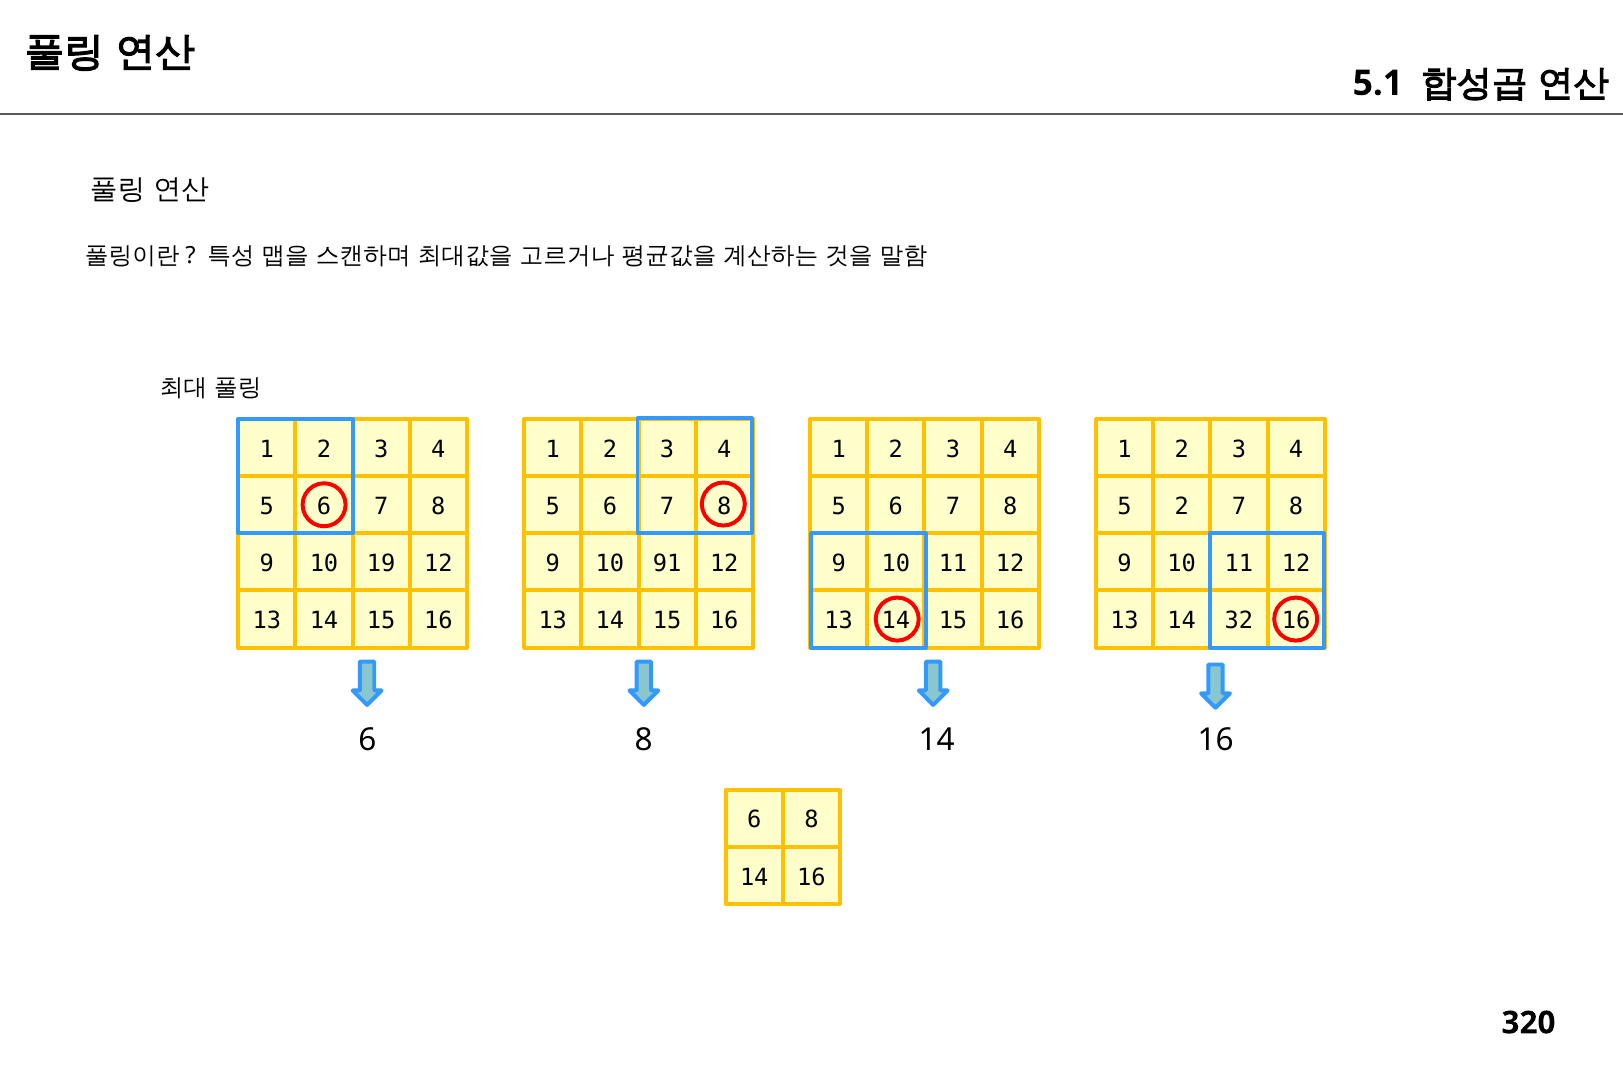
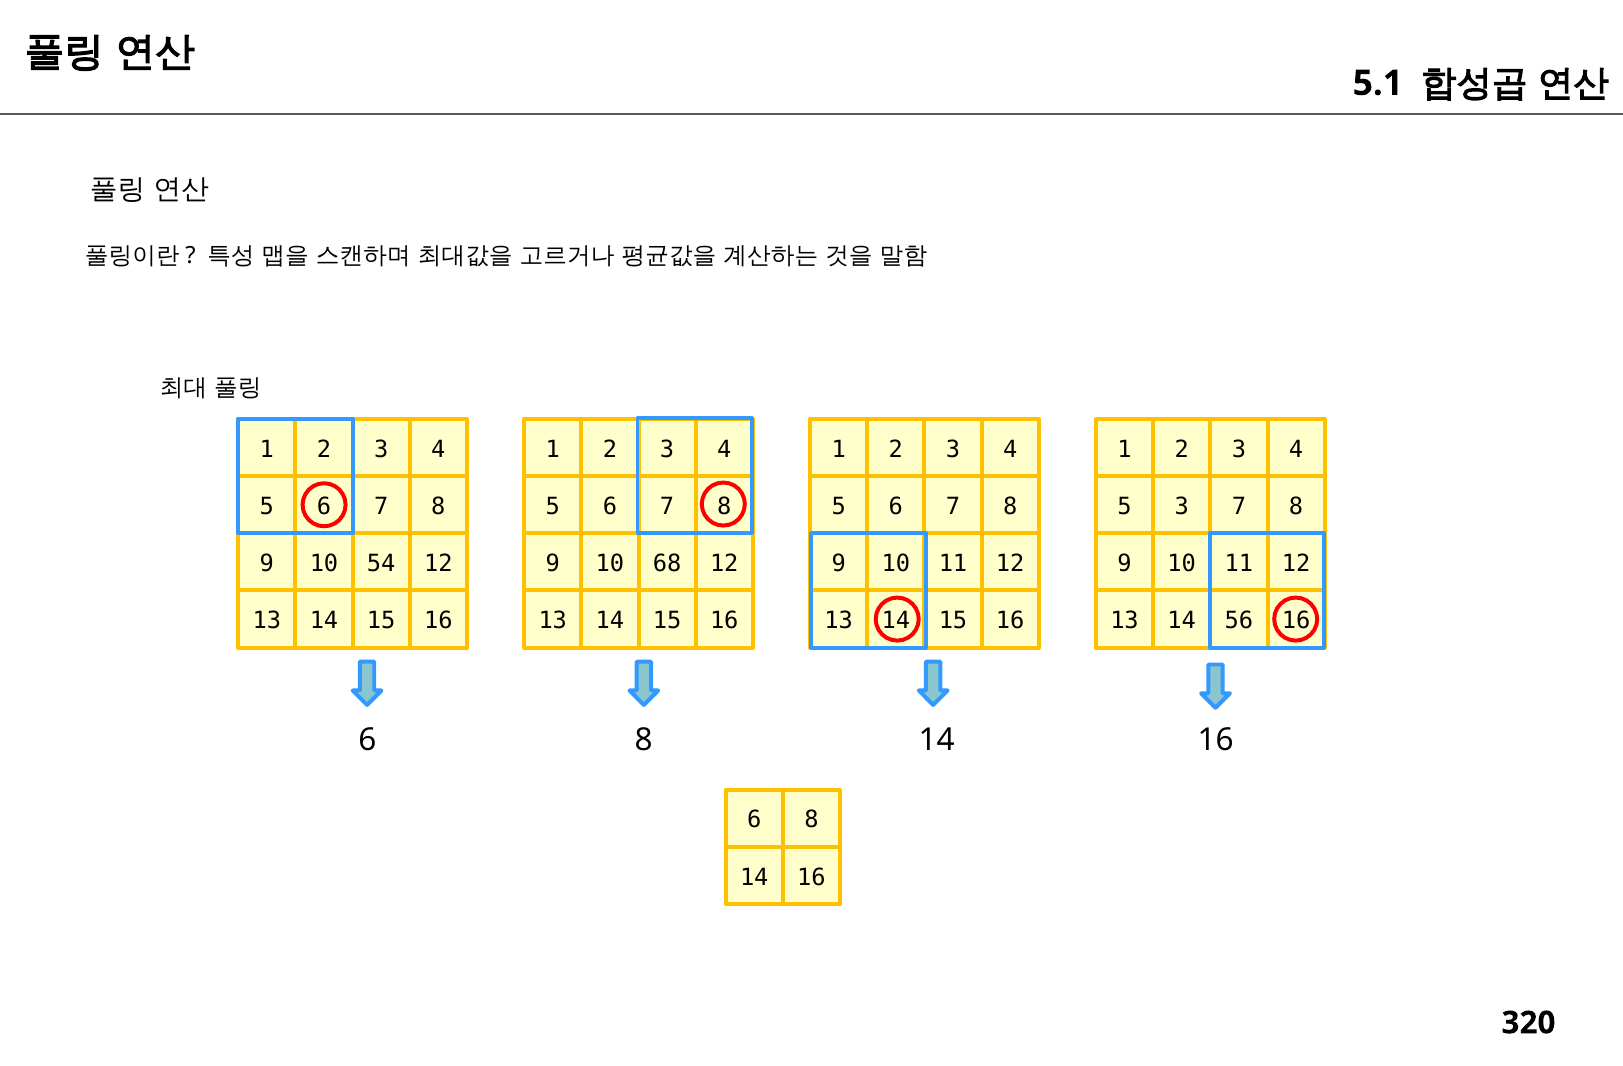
5 2: 2 -> 3 (1182, 506)
19: 19 -> 54 (381, 564)
91: 91 -> 68 (667, 564)
32: 32 -> 56 (1239, 621)
